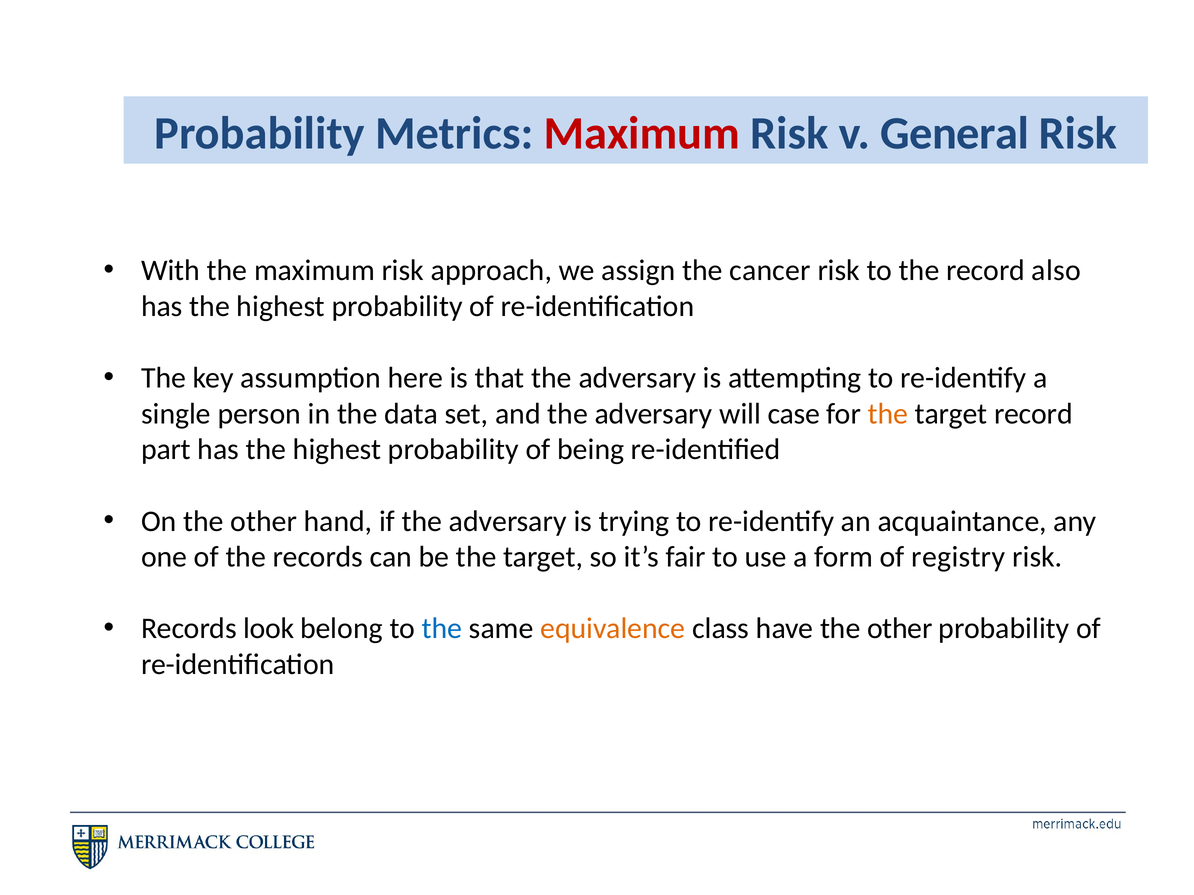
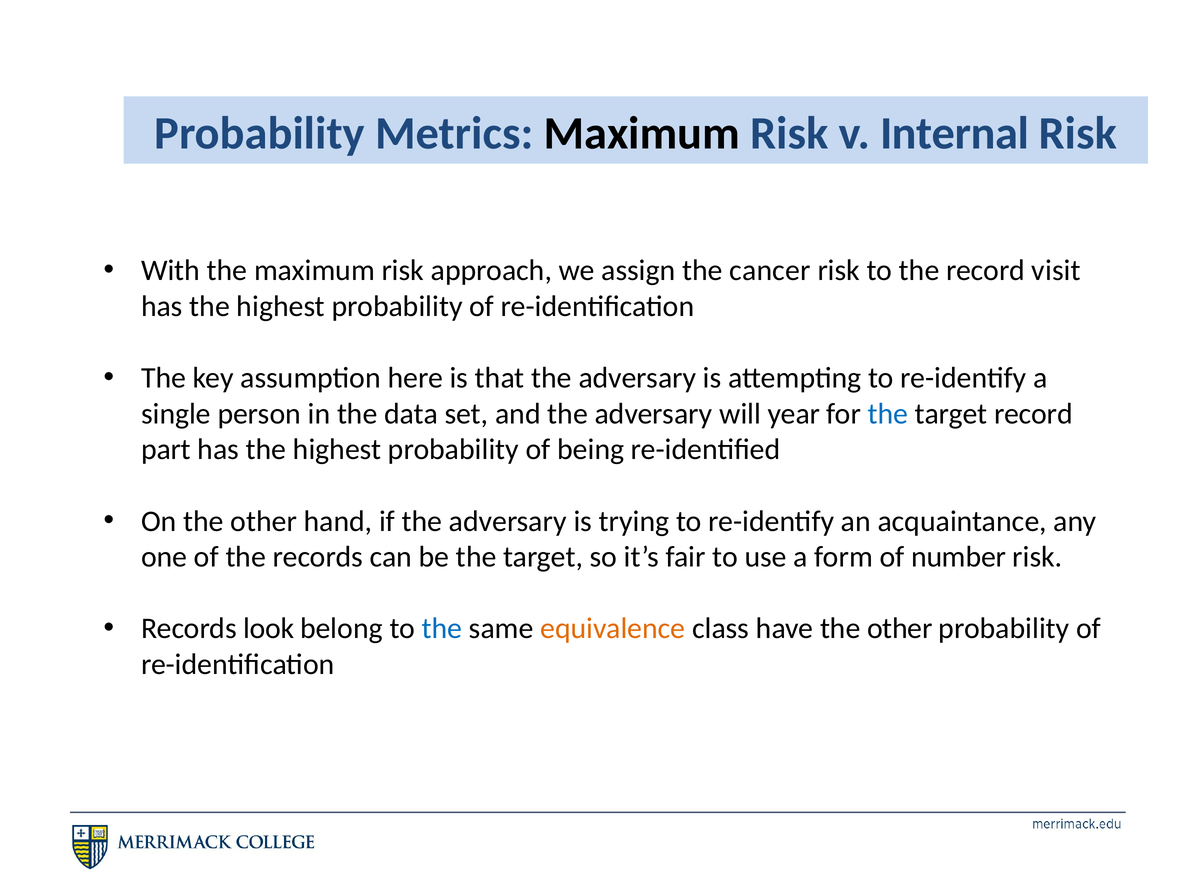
Maximum colour: red -> black (642, 133)
General: General -> Internal (955, 133)
also: also -> visit (1056, 271)
case: case -> year (794, 414)
the colour: orange -> blue (888, 414)
registry: registry -> number (959, 557)
